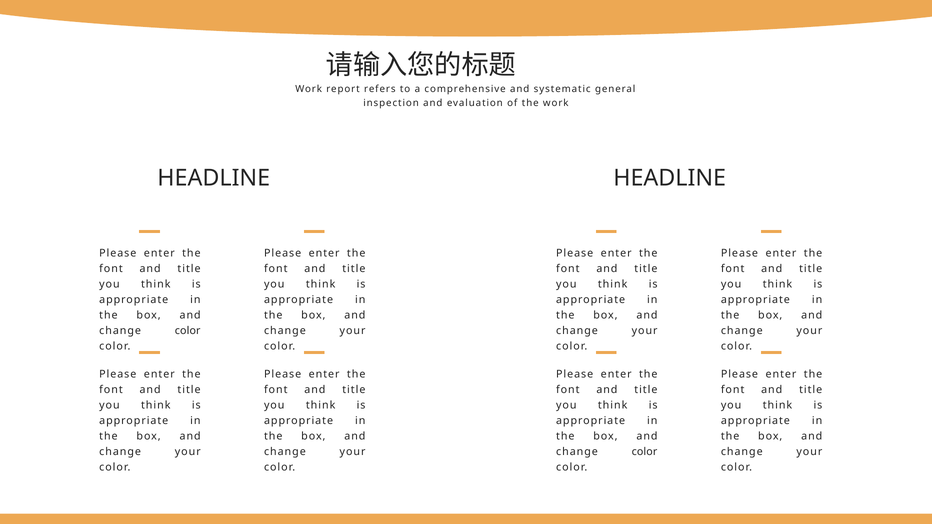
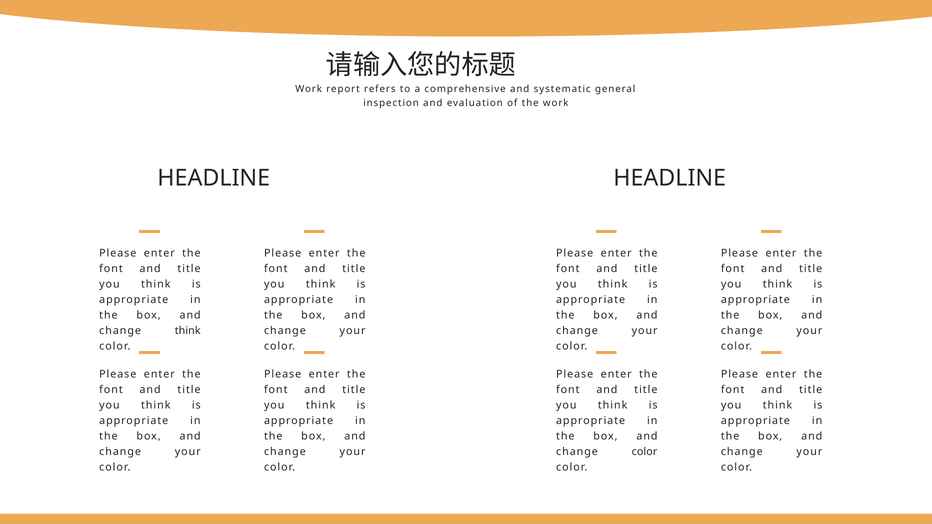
color: color -> think (188, 331)
